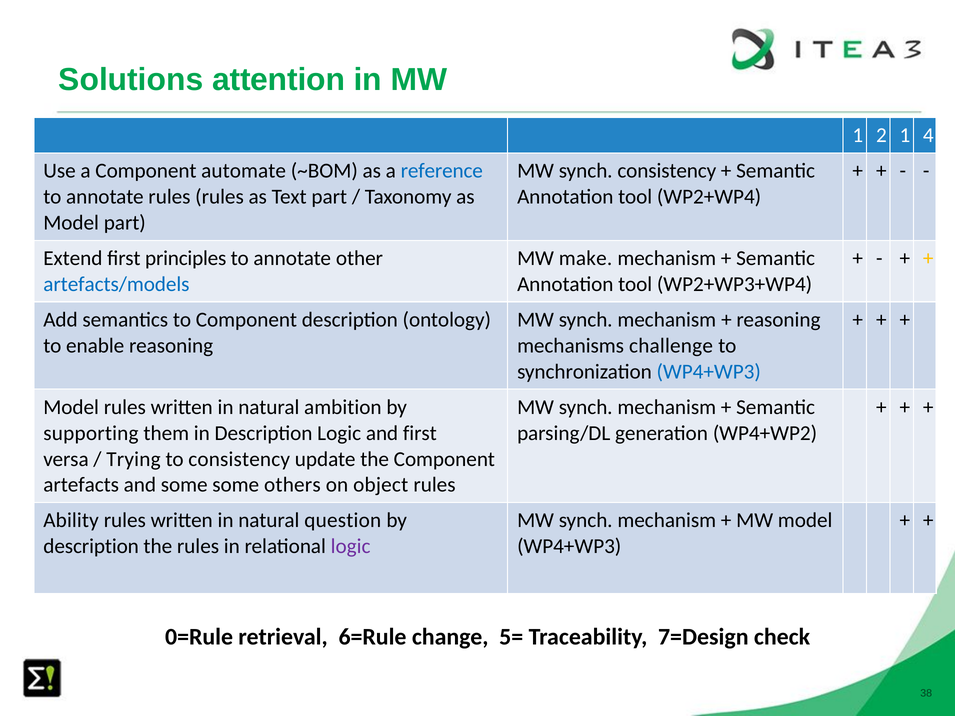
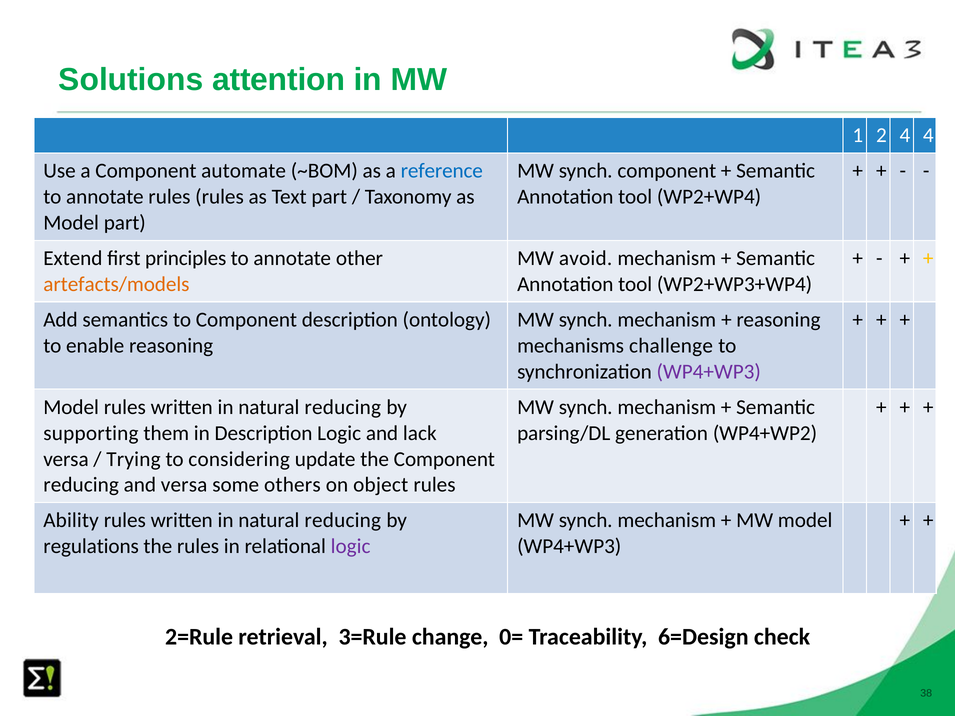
2 1: 1 -> 4 (905, 135)
synch consistency: consistency -> component (667, 171)
make: make -> avoid (586, 258)
artefacts/models colour: blue -> orange (116, 284)
WP4+WP3 colour: blue -> purple (709, 372)
ambition: ambition -> reducing (343, 407)
and first: first -> lack (420, 433)
to consistency: consistency -> considering (239, 459)
artefacts: artefacts -> reducing (81, 485)
and some: some -> versa (184, 485)
question: question -> reducing (343, 521)
description: description -> regulations (91, 547)
0=Rule: 0=Rule -> 2=Rule (199, 637)
6=Rule: 6=Rule -> 3=Rule (373, 637)
5=: 5= -> 0= (511, 637)
7=Design: 7=Design -> 6=Design (703, 637)
